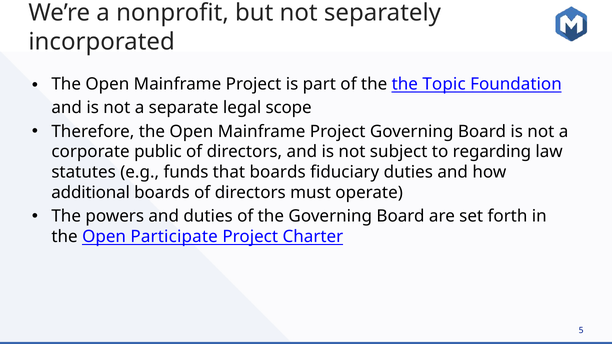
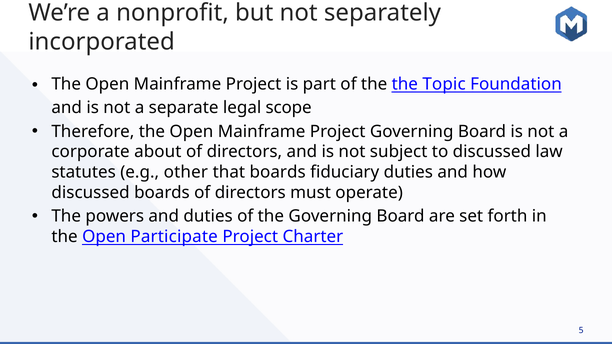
public: public -> about (158, 152)
to regarding: regarding -> discussed (492, 152)
funds: funds -> other (186, 172)
additional: additional -> discussed (91, 193)
